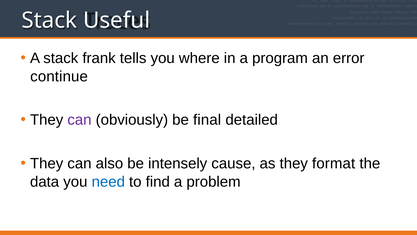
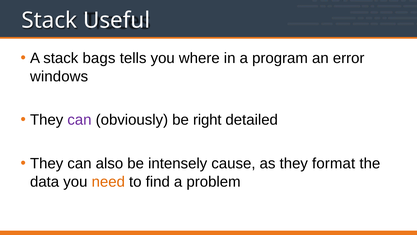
frank: frank -> bags (99, 58)
continue: continue -> windows (59, 76)
final: final -> right (207, 120)
need colour: blue -> orange (108, 181)
